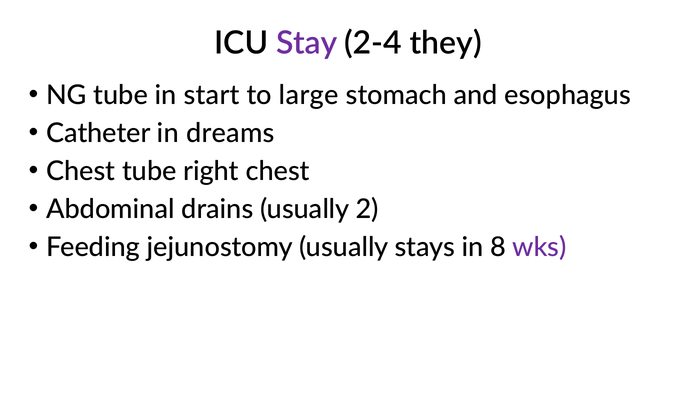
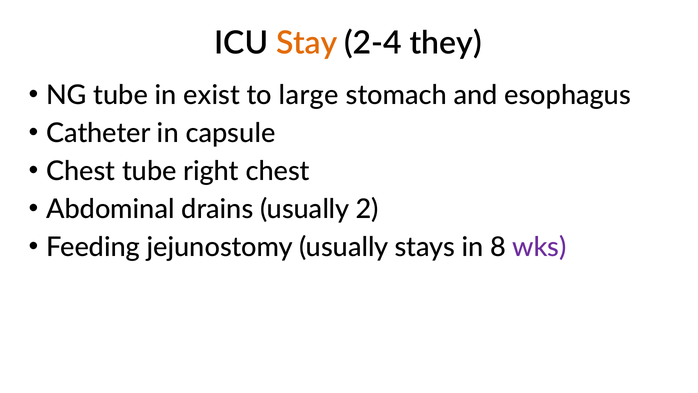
Stay colour: purple -> orange (307, 43)
start: start -> exist (212, 95)
dreams: dreams -> capsule (230, 133)
